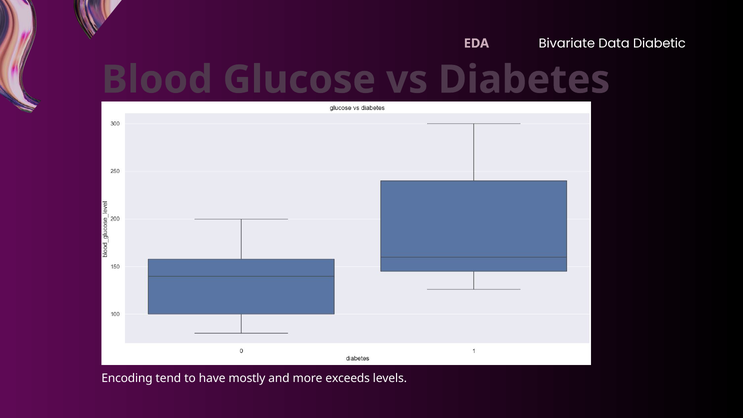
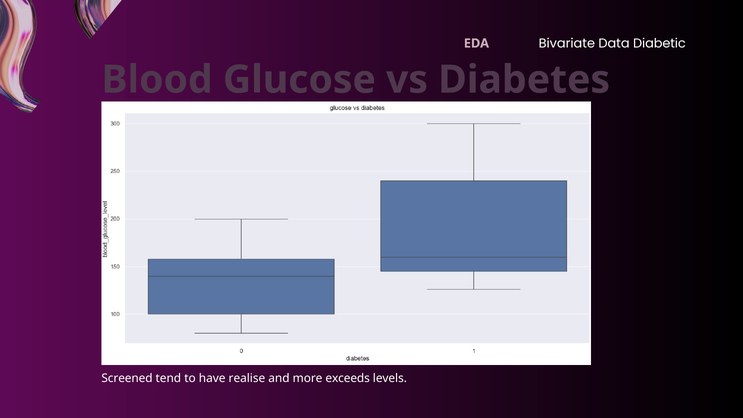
Encoding: Encoding -> Screened (127, 378)
mostly: mostly -> realise (247, 378)
